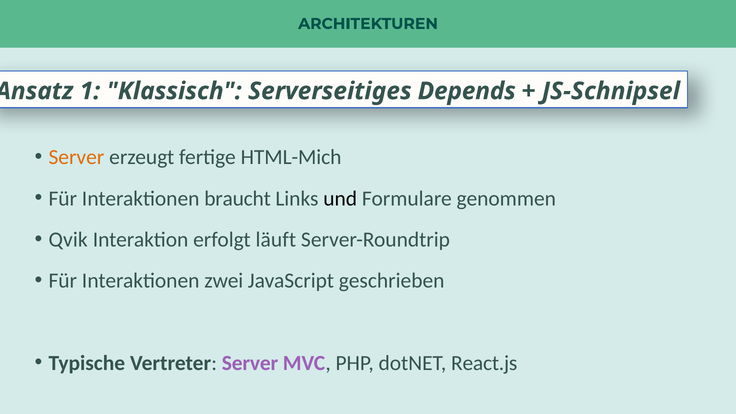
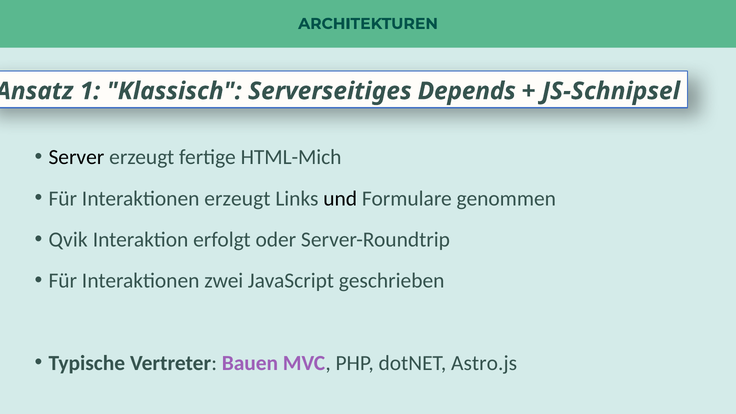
Server colour: orange -> black (76, 157)
Interaktionen braucht: braucht -> erzeugt (237, 199)
läuft: läuft -> oder (276, 240)
Vertreter Server: Server -> Bauen (250, 363)
React.js: React.js -> Astro.js (484, 363)
